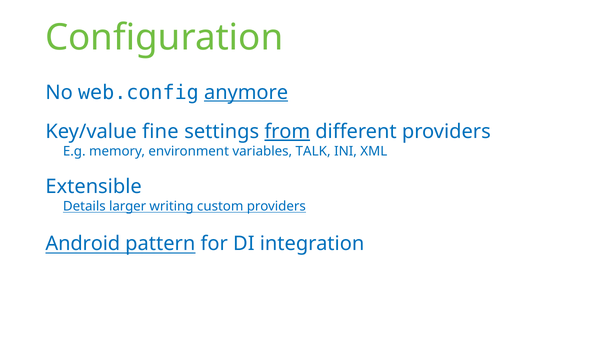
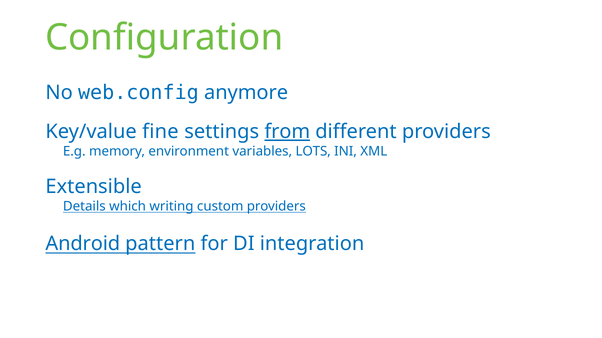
anymore underline: present -> none (246, 93)
TALK: TALK -> LOTS (313, 151)
larger: larger -> which (128, 207)
